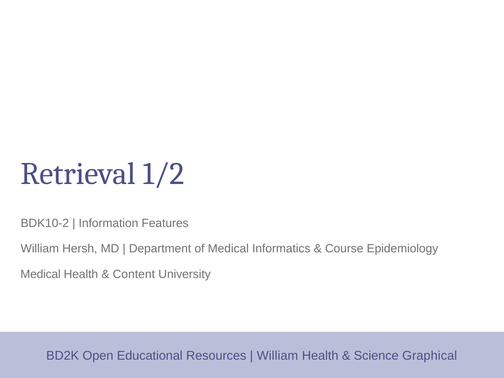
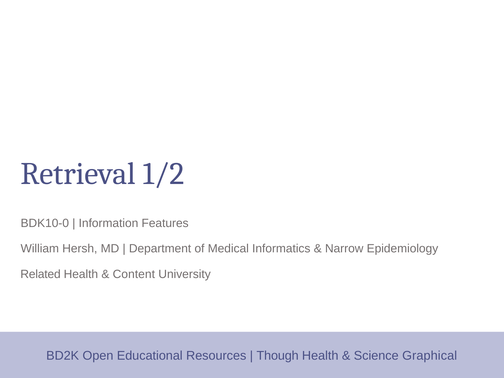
BDK10-2: BDK10-2 -> BDK10-0 (45, 223)
Course: Course -> Narrow (344, 249)
Medical: Medical -> Related (41, 274)
William: William -> Though (278, 356)
